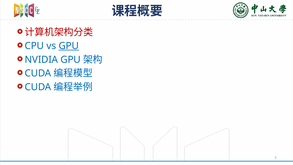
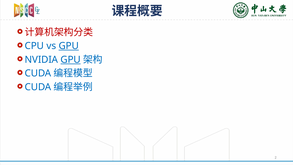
GPU underline: none -> present (71, 60)
